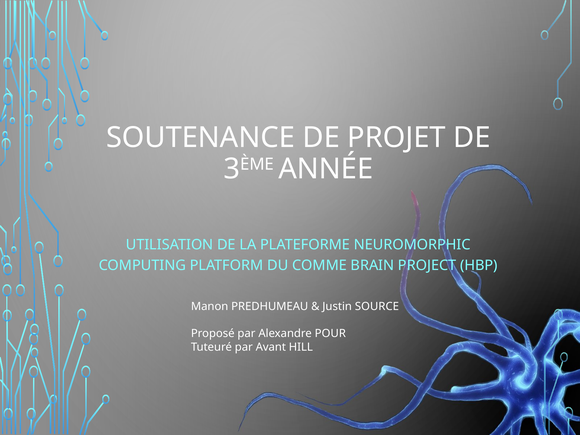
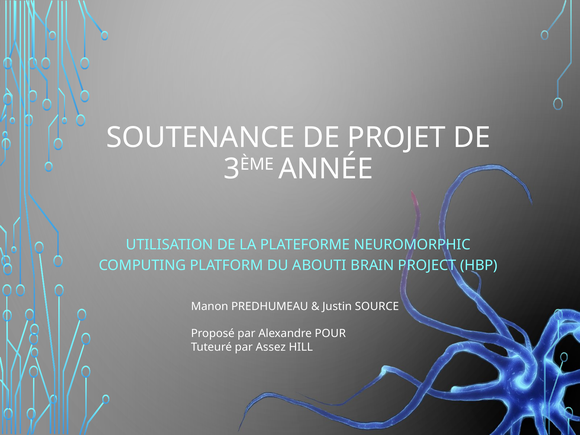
COMME: COMME -> ABOUTI (319, 265)
Avant: Avant -> Assez (271, 347)
